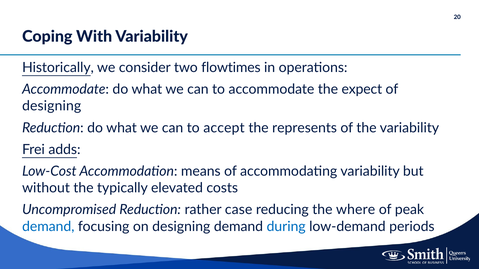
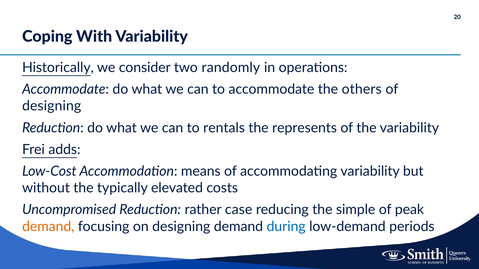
flowtimes: flowtimes -> randomly (231, 68)
expect: expect -> others (362, 89)
accept: accept -> rentals (224, 128)
where: where -> simple (356, 210)
demand colour: blue -> orange (48, 227)
